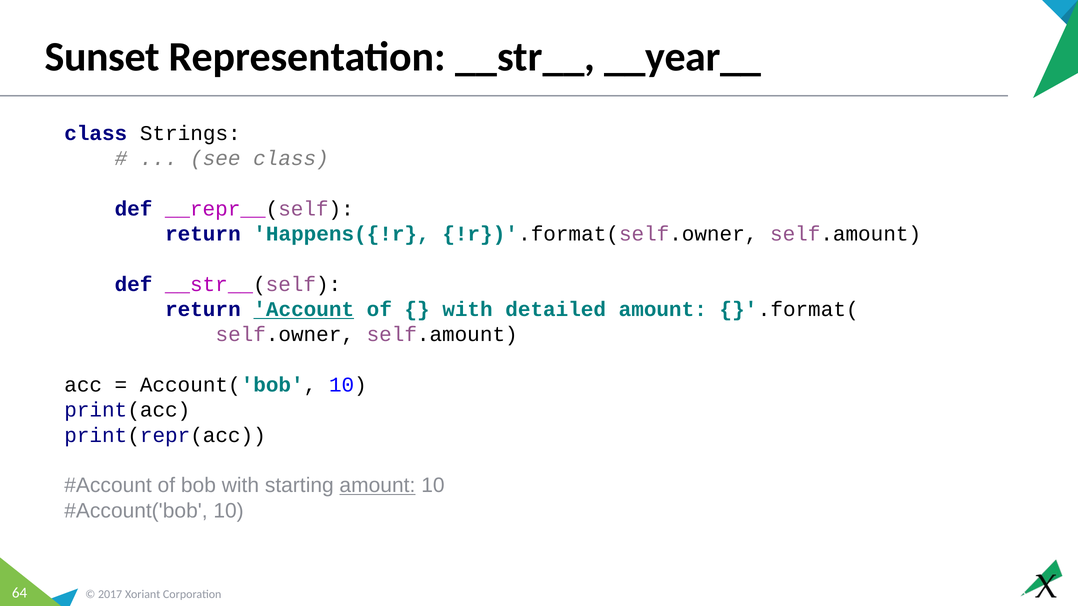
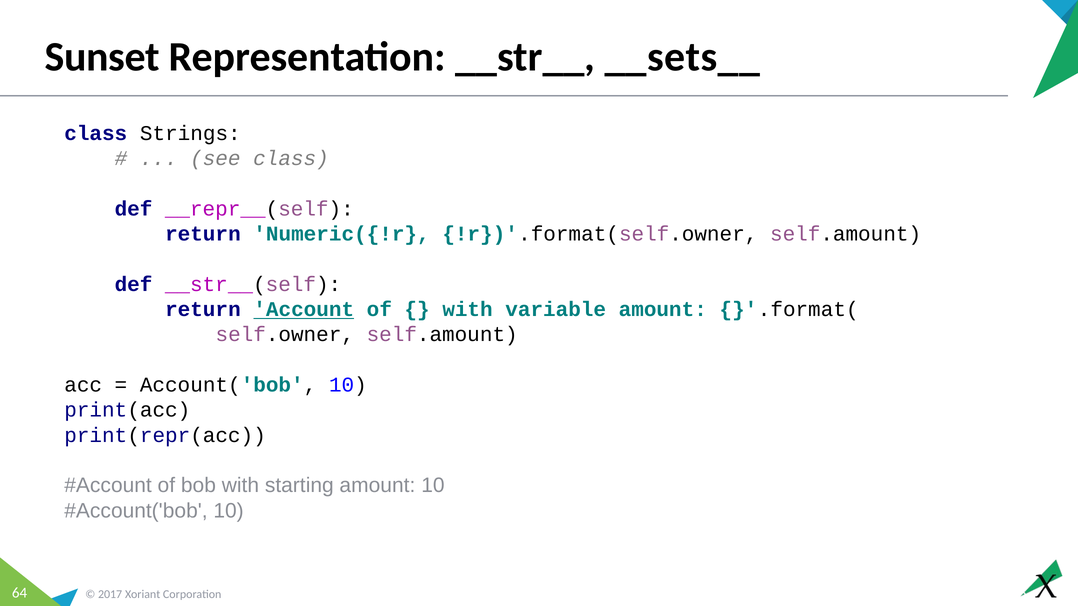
__year__: __year__ -> __sets__ (682, 57)
Happens({!r: Happens({!r -> Numeric({!r (342, 234)
detailed: detailed -> variable (556, 310)
amount underline: present -> none (377, 486)
